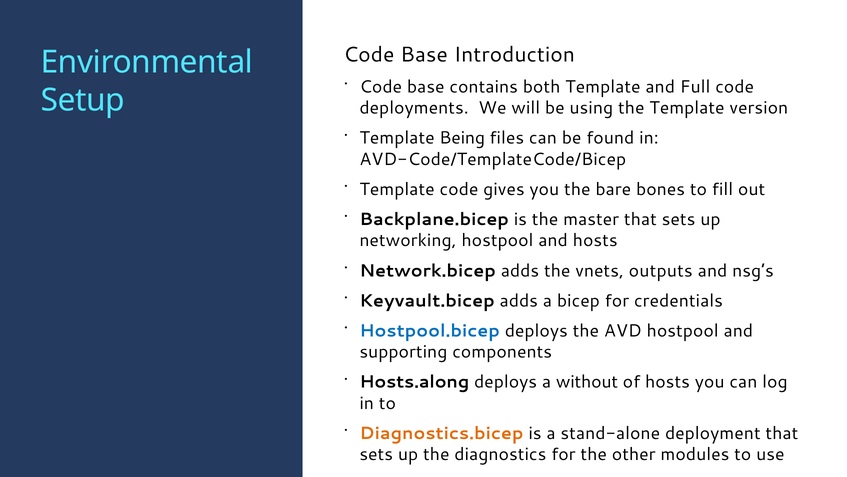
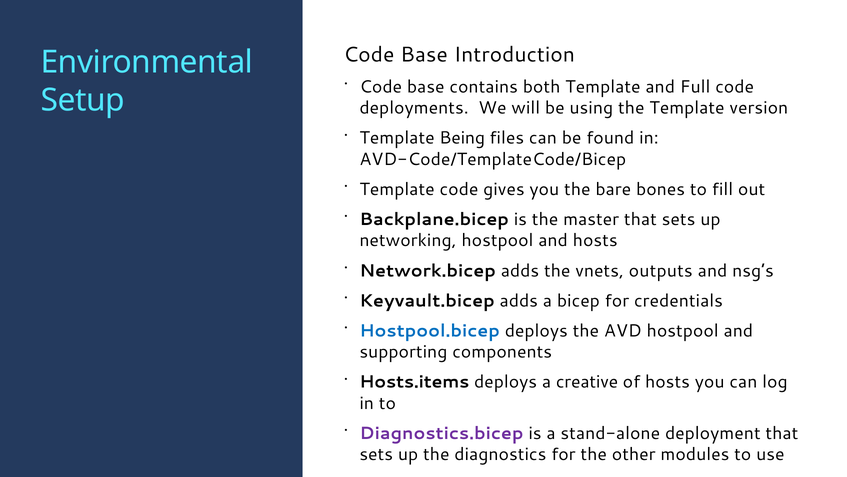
Hosts.along: Hosts.along -> Hosts.items (414, 382)
without: without -> creative (587, 382)
Diagnostics.bicep colour: orange -> purple (441, 433)
